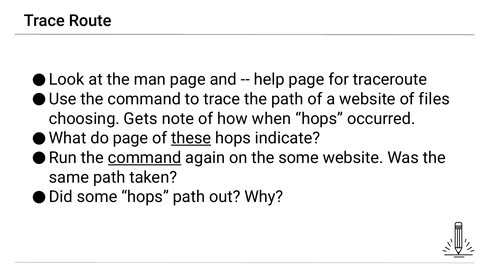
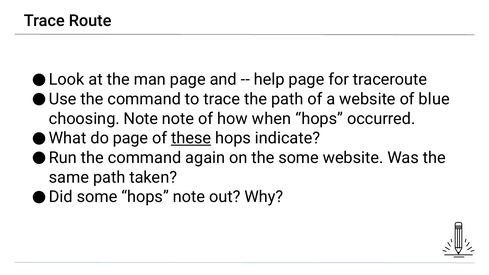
files: files -> blue (434, 99)
choosing Gets: Gets -> Note (141, 119)
command underline: present -> none (145, 158)
hops path: path -> note (189, 197)
